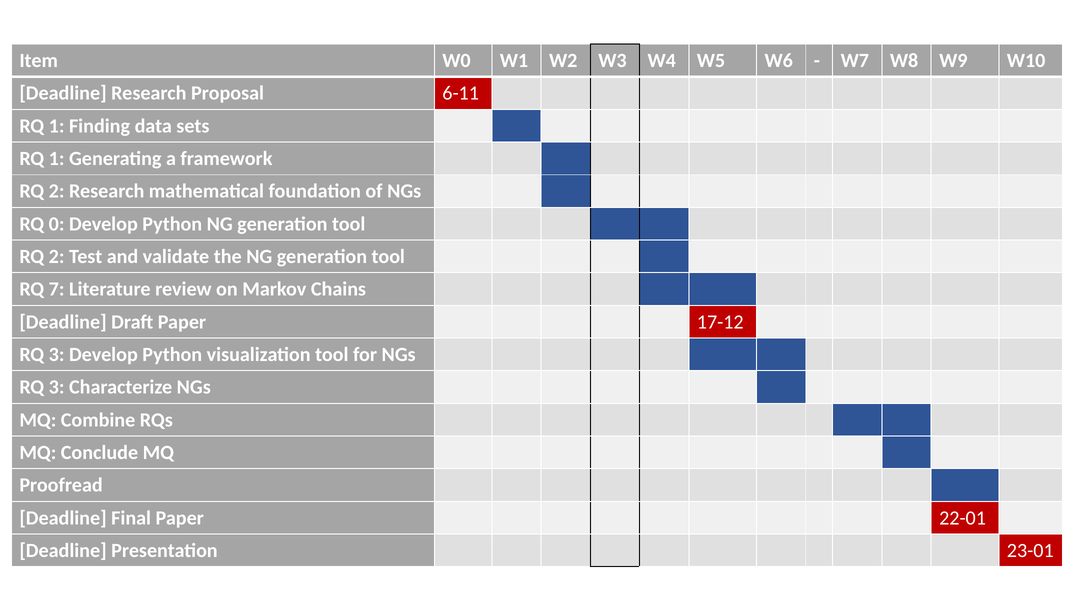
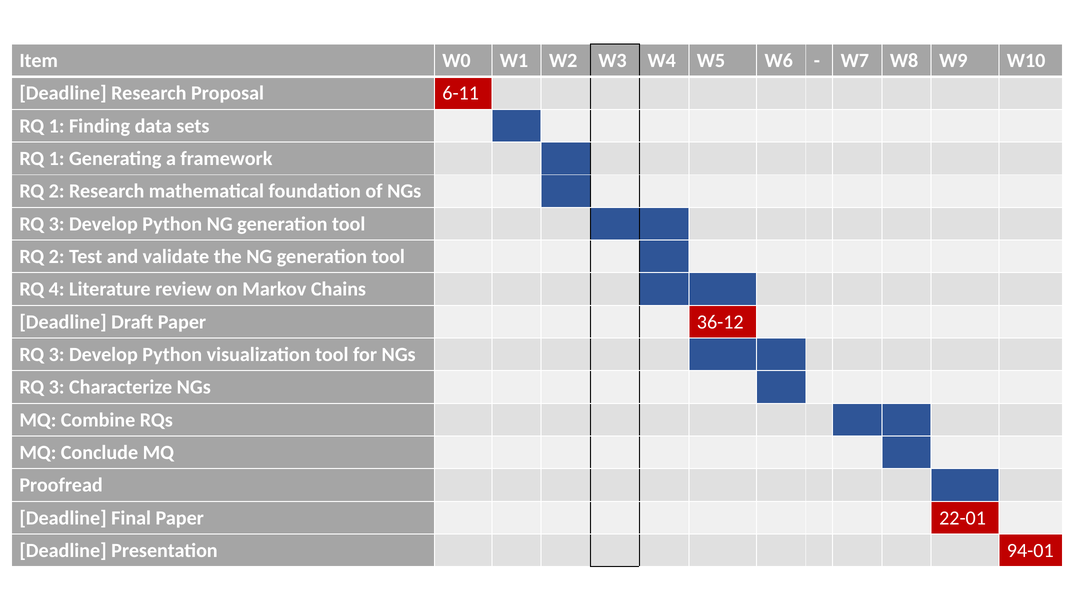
0: 0 -> 3 (57, 224)
7: 7 -> 4 (57, 289)
17-12: 17-12 -> 36-12 (720, 322)
23-01: 23-01 -> 94-01 (1030, 551)
